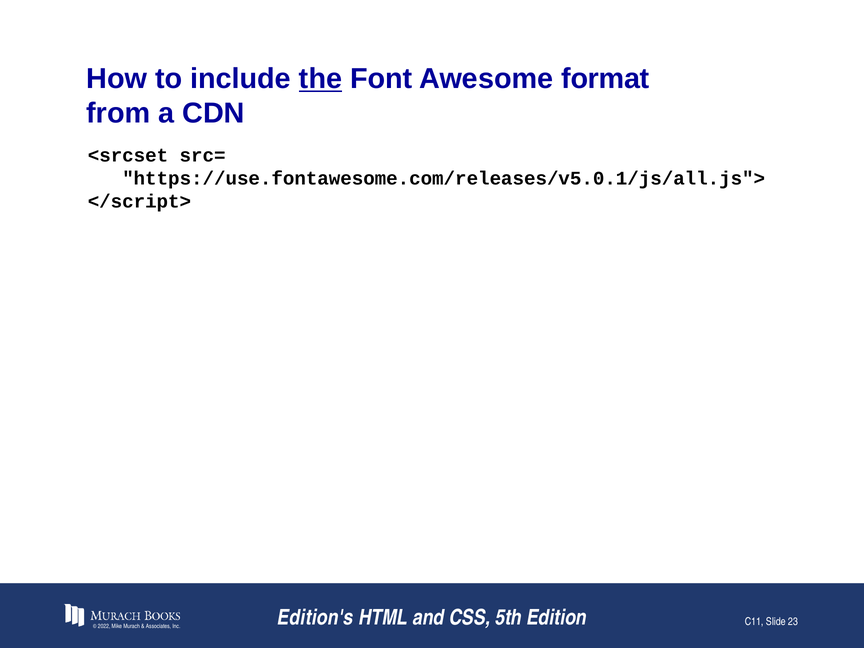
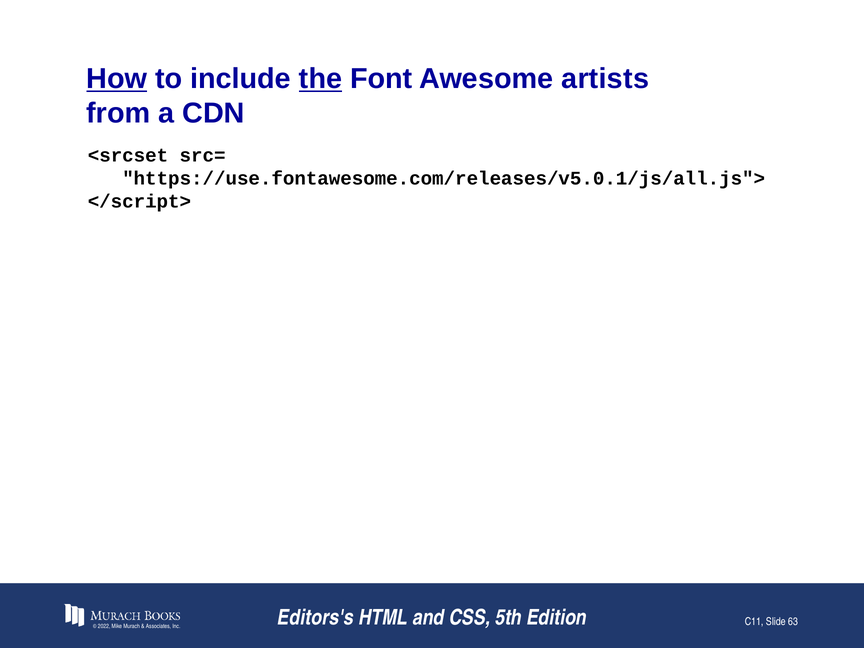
How underline: none -> present (117, 79)
format: format -> artists (605, 79)
Edition's: Edition's -> Editors's (315, 618)
23: 23 -> 63 (793, 622)
